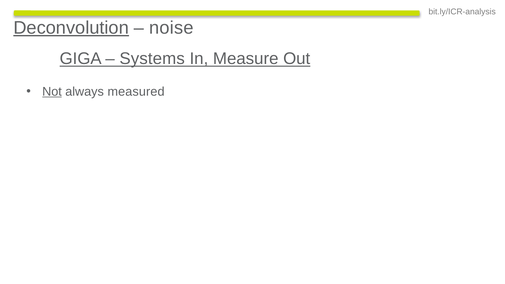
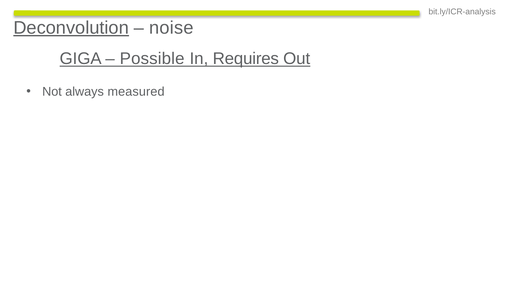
Systems: Systems -> Possible (152, 59)
Measure: Measure -> Requires (246, 59)
Not underline: present -> none (52, 92)
